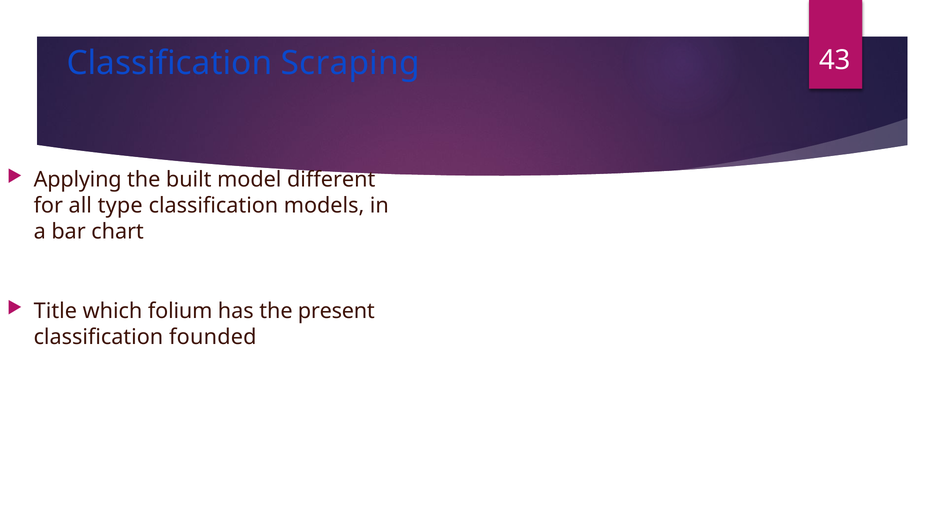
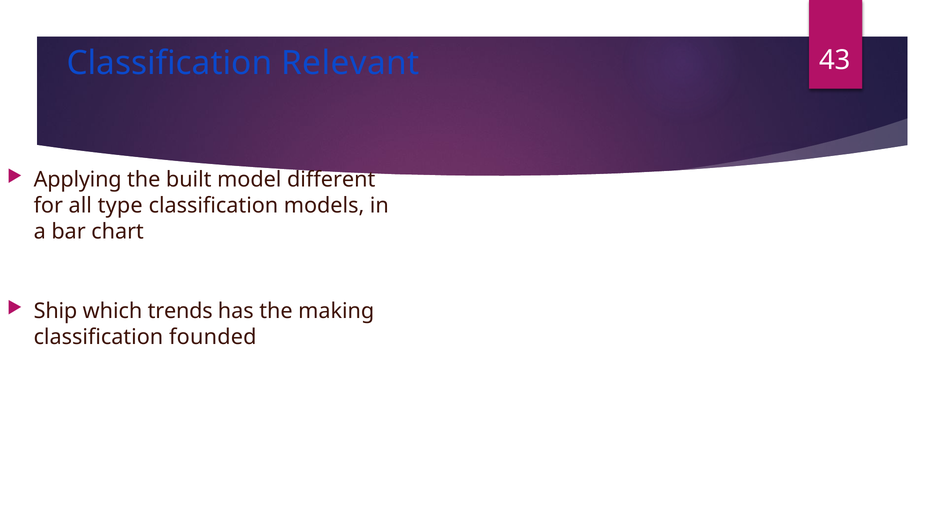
Scraping: Scraping -> Relevant (350, 63)
Title: Title -> Ship (55, 311)
folium: folium -> trends (180, 311)
present: present -> making (336, 311)
